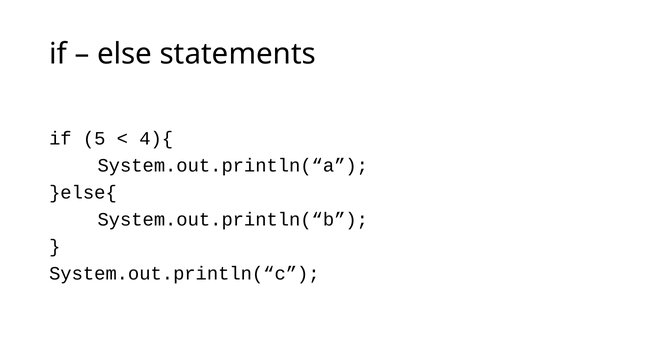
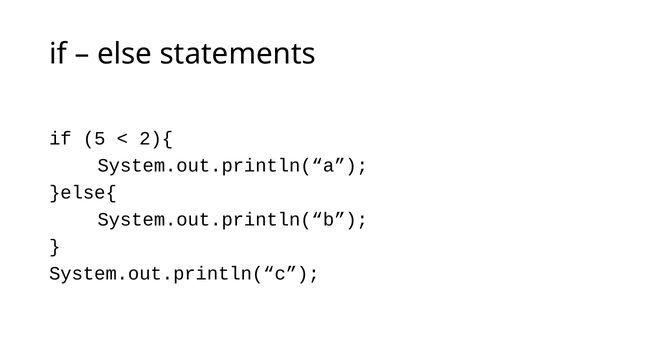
4){: 4){ -> 2){ (156, 138)
